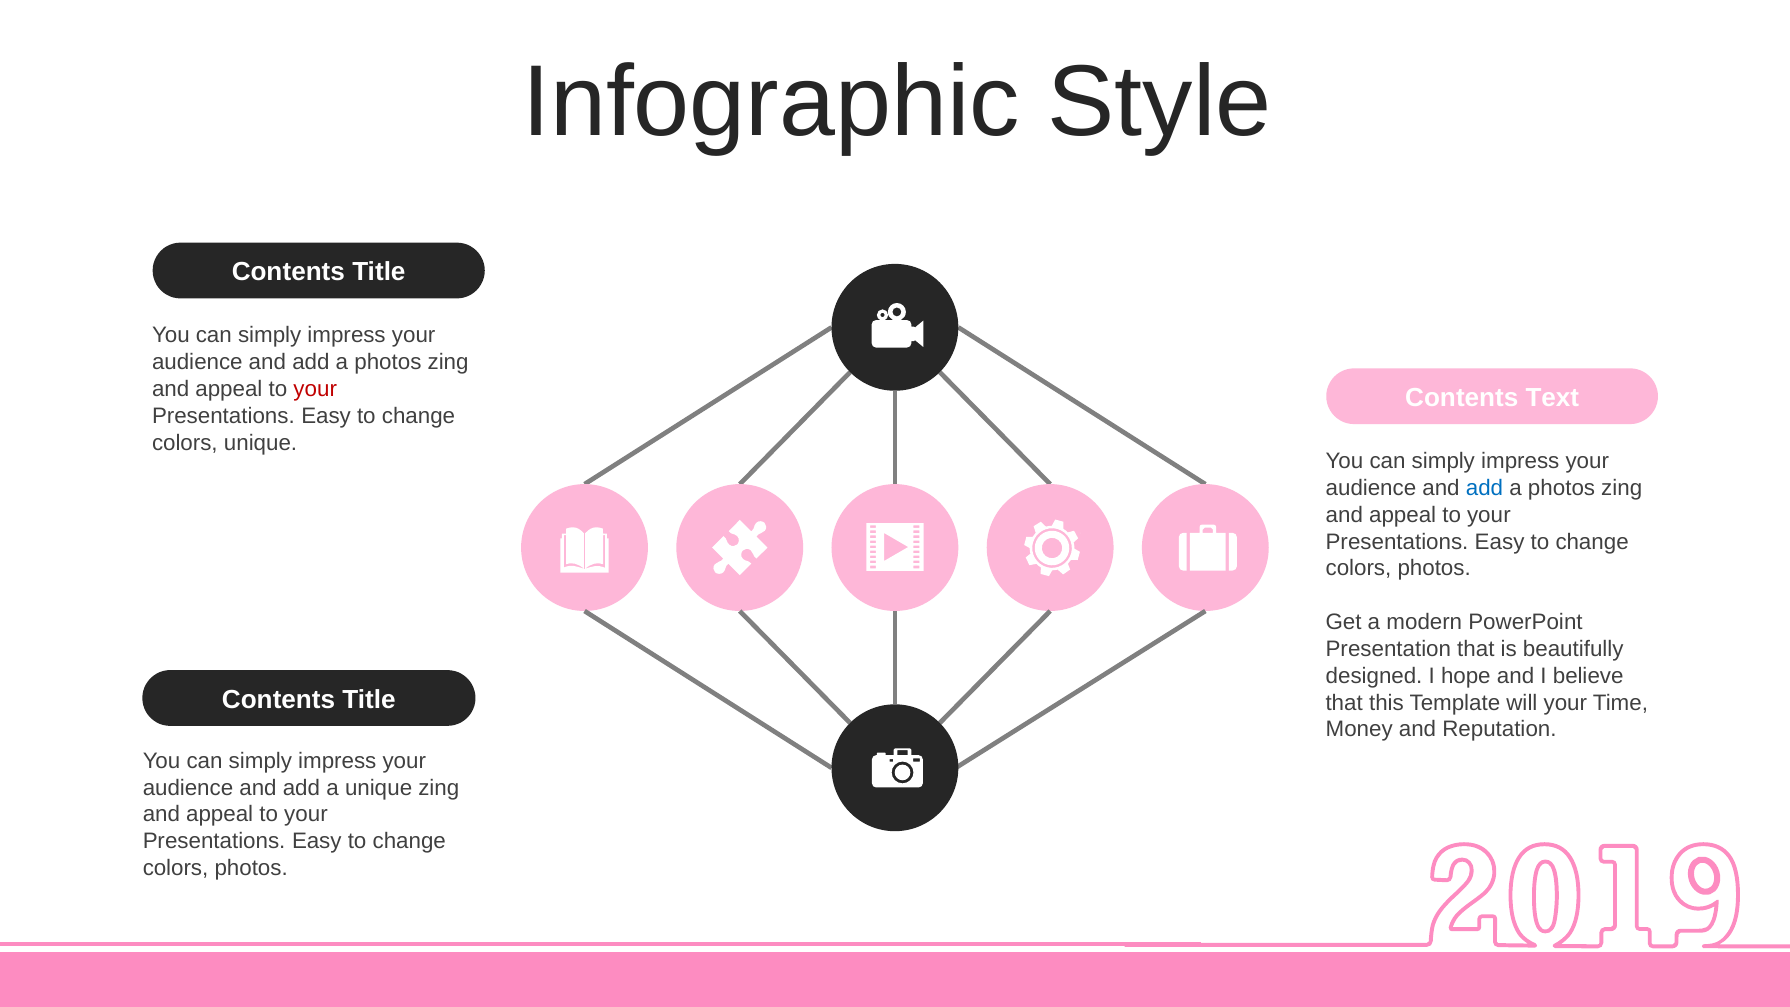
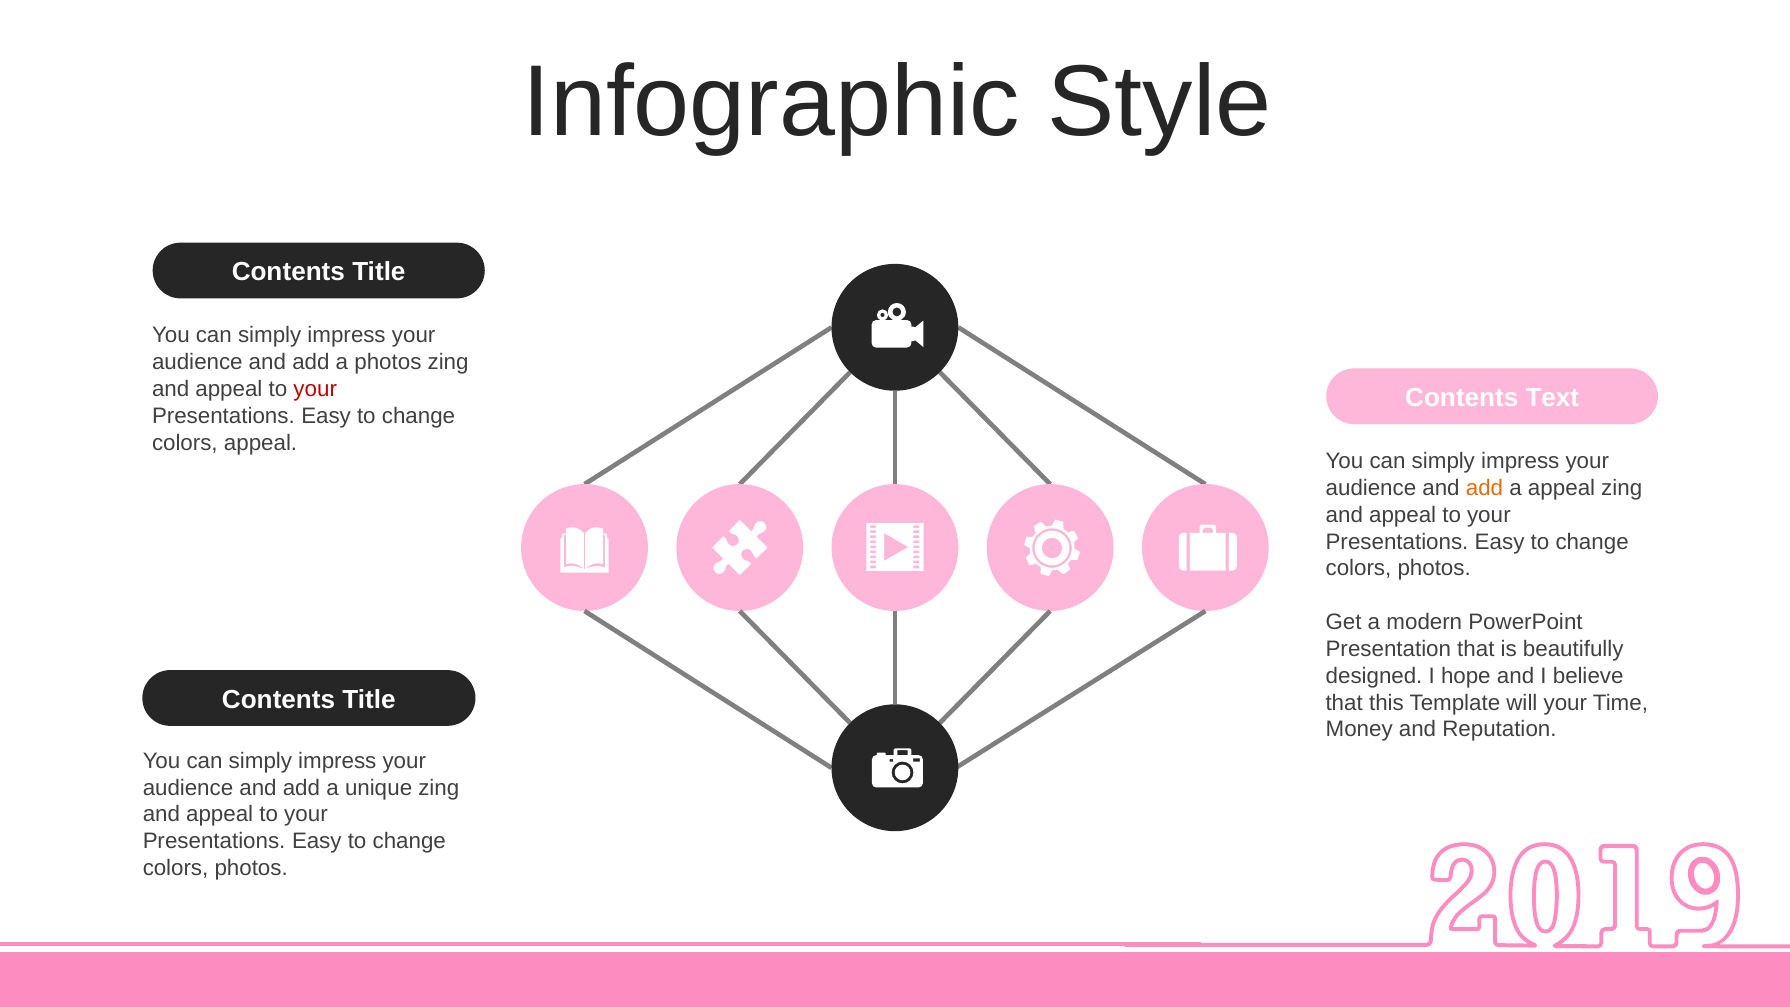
colors unique: unique -> appeal (261, 443)
add colour: blue -> orange (1485, 488)
photos: photos -> appeal (1562, 488)
